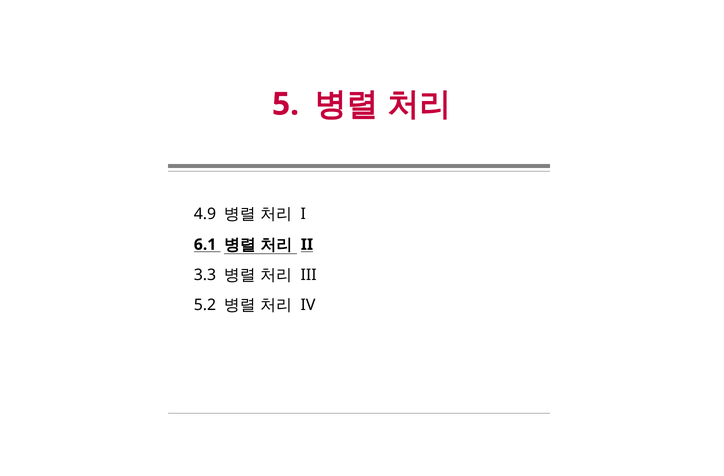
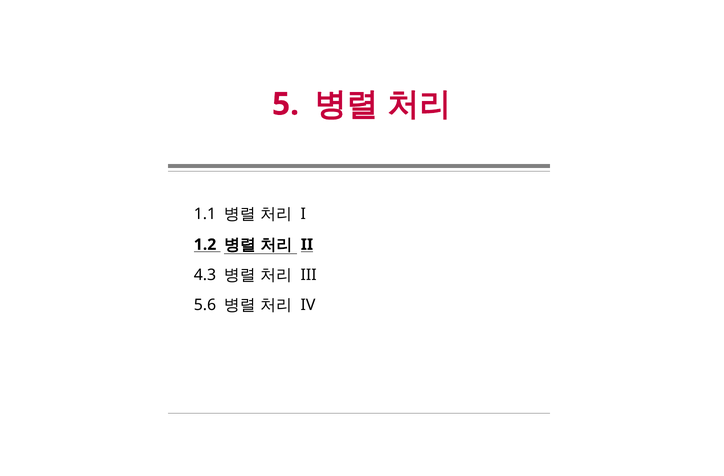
4.9: 4.9 -> 1.1 (205, 214)
6.1: 6.1 -> 1.2 (205, 244)
3.3: 3.3 -> 4.3 (205, 275)
5.2: 5.2 -> 5.6 (205, 305)
